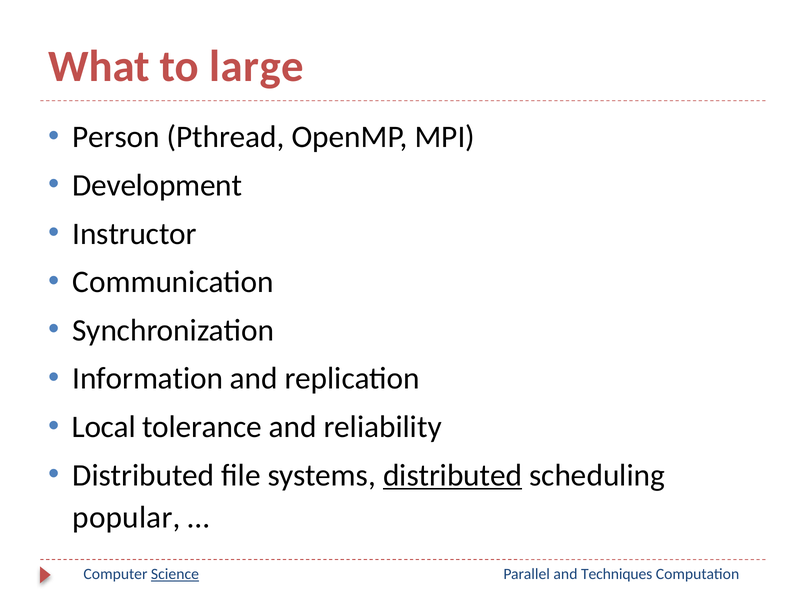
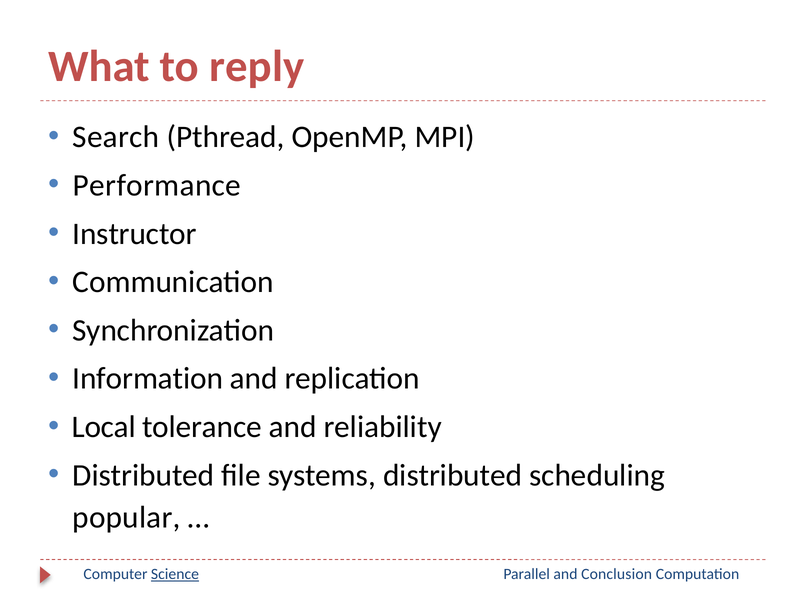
large: large -> reply (257, 66)
Person: Person -> Search (116, 137)
Development: Development -> Performance (157, 186)
distributed underline: present -> none (453, 476)
Techniques: Techniques -> Conclusion (617, 575)
